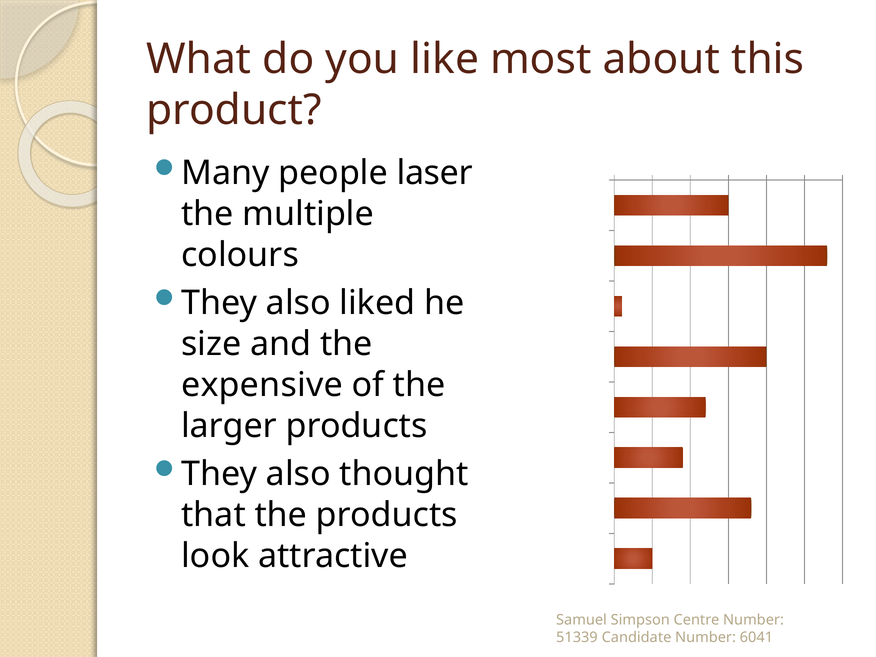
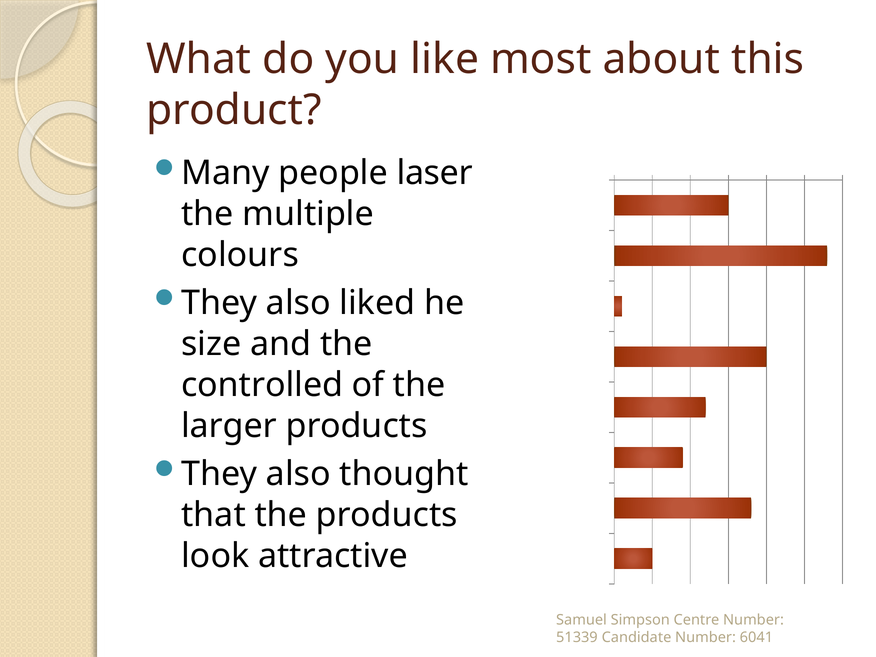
expensive: expensive -> controlled (262, 385)
